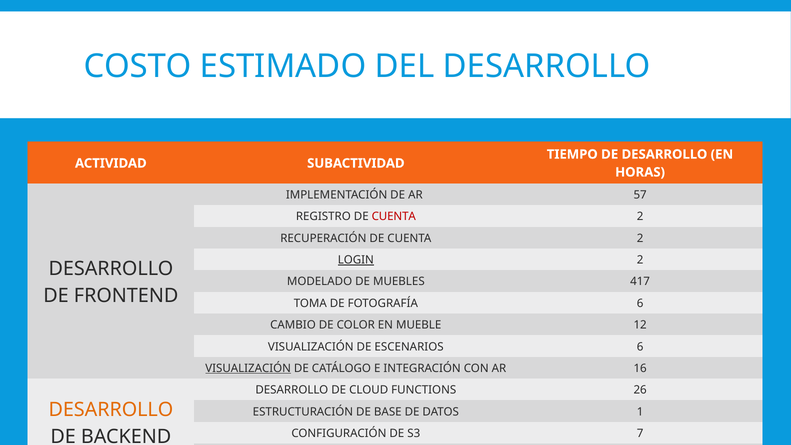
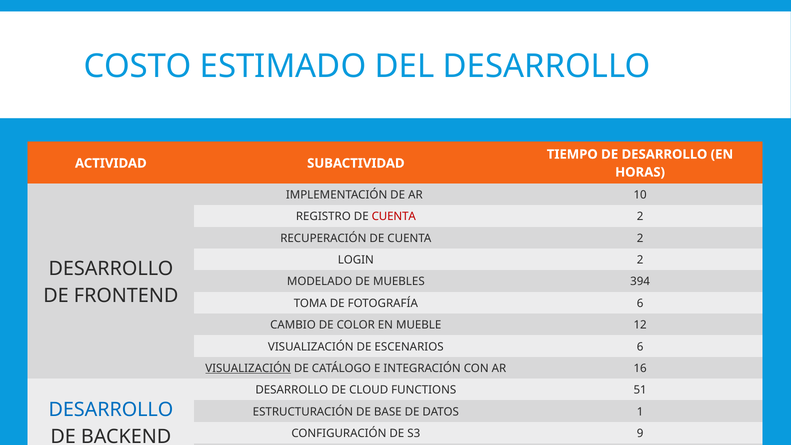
57: 57 -> 10 (640, 195)
LOGIN underline: present -> none (356, 260)
417: 417 -> 394 (640, 282)
26: 26 -> 51 (640, 390)
DESARROLLO colour: orange -> blue (111, 409)
7: 7 -> 9 (640, 433)
